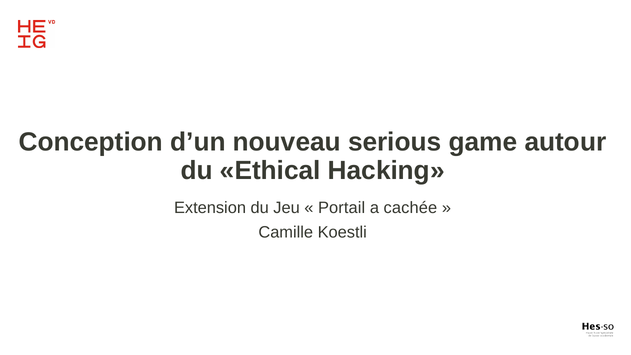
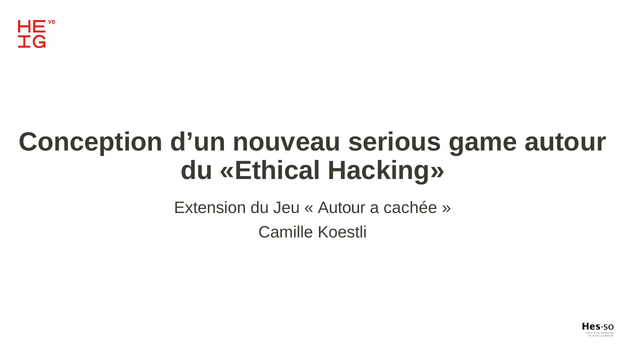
Portail: Portail -> Autour (342, 208)
